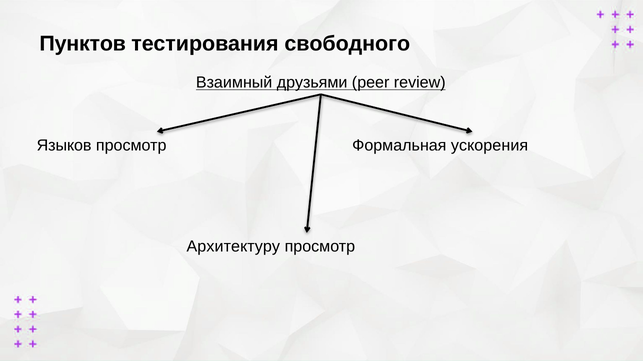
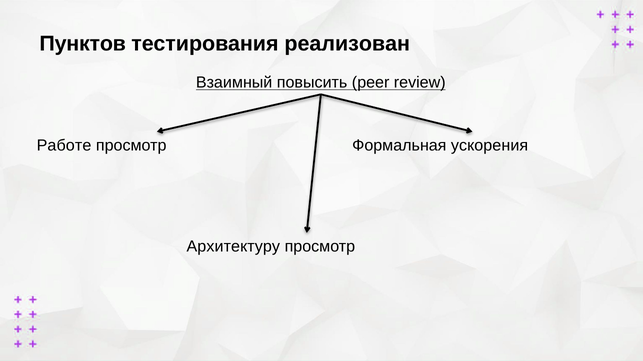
свободного: свободного -> реализован (347, 44)
друзьями: друзьями -> повысить (312, 83)
Языков: Языков -> Работе (64, 146)
